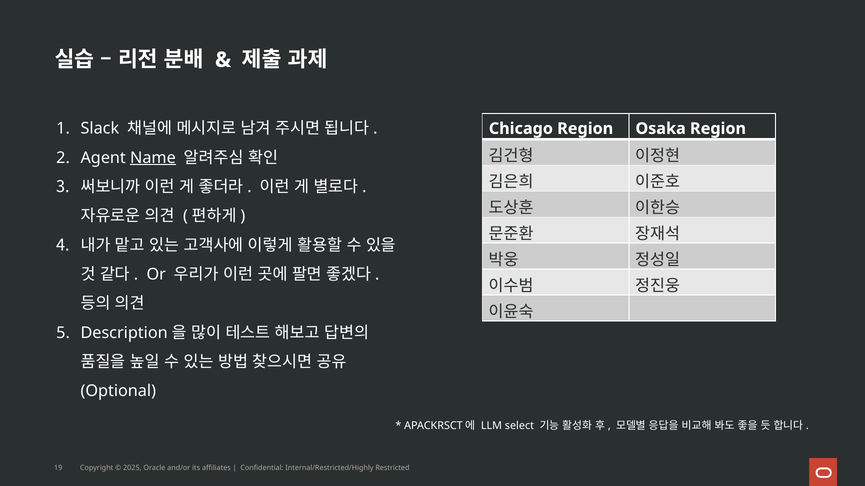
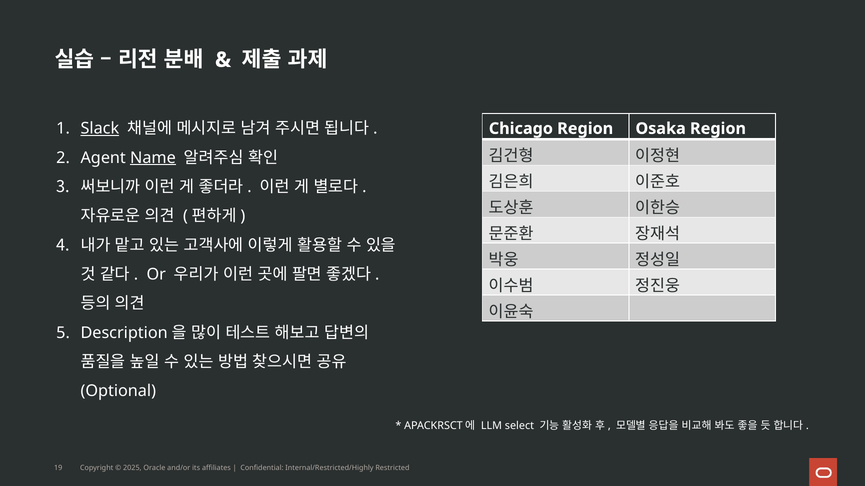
Slack underline: none -> present (100, 129)
